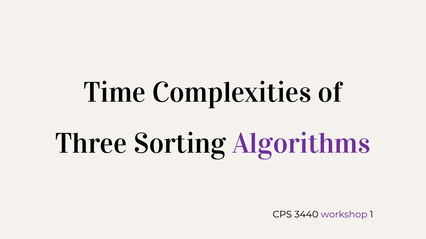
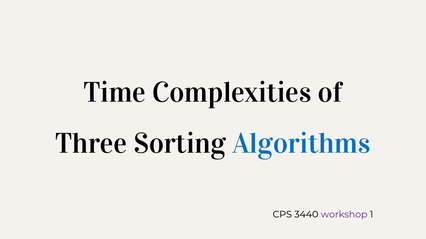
Algorithms colour: purple -> blue (302, 144)
